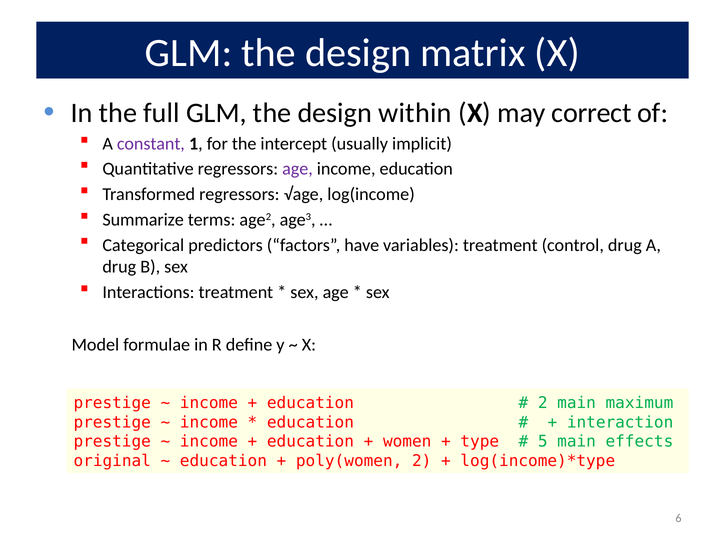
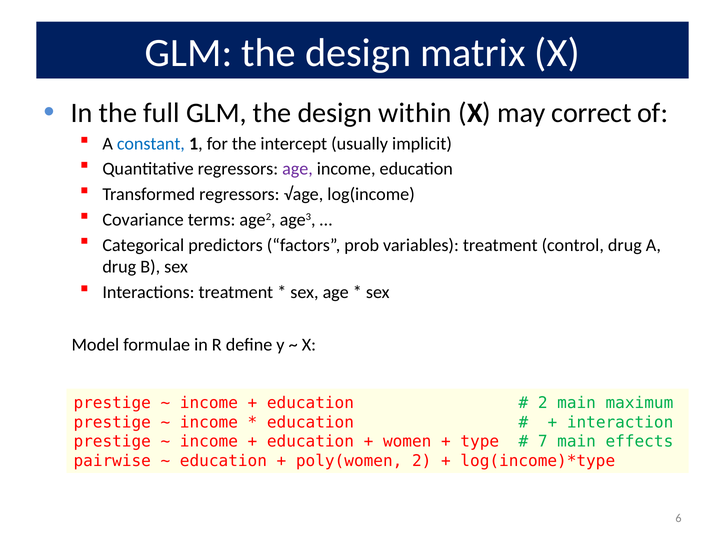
constant colour: purple -> blue (151, 144)
Summarize: Summarize -> Covariance (143, 220)
have: have -> prob (362, 245)
5: 5 -> 7 (543, 442)
original: original -> pairwise (112, 462)
